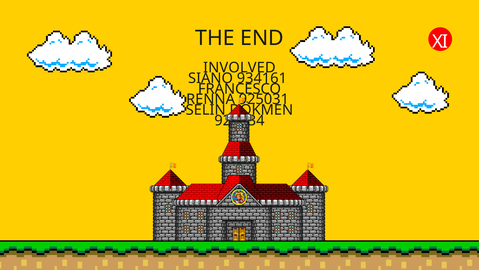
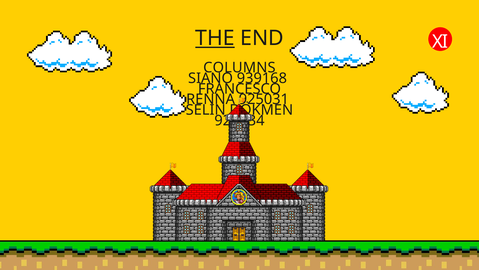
THE underline: none -> present (215, 38)
INVOLVED: INVOLVED -> COLUMNS (239, 68)
934161: 934161 -> 939168 (262, 78)
